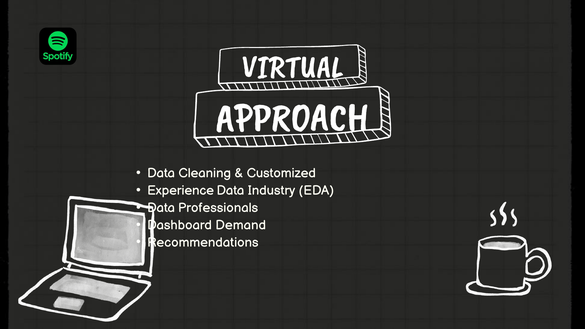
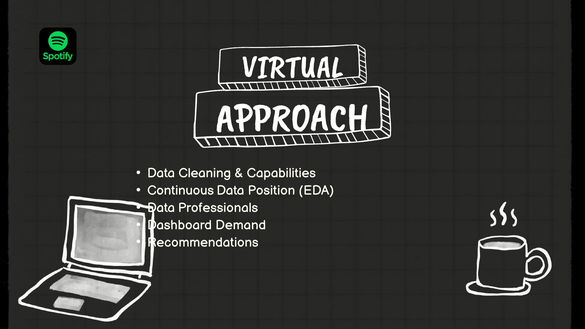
Customized: Customized -> Capabilities (281, 173)
Experience: Experience -> Continuous (181, 191)
Industry: Industry -> Position (271, 191)
